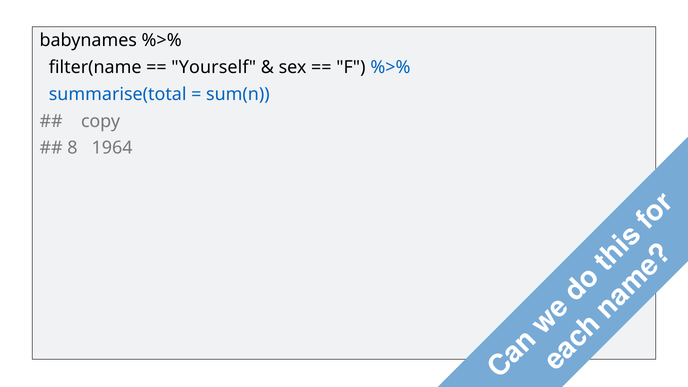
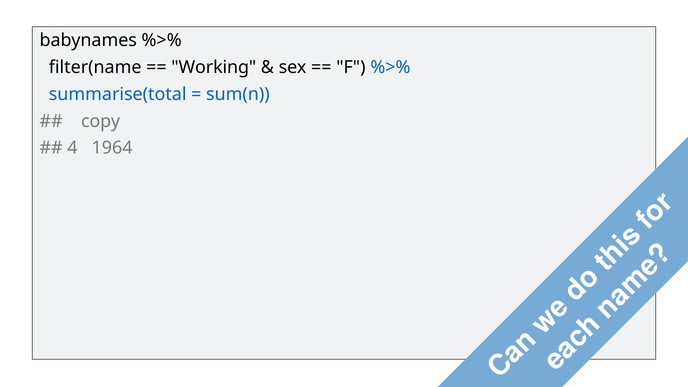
Yourself: Yourself -> Working (214, 67)
8: 8 -> 4 (72, 148)
